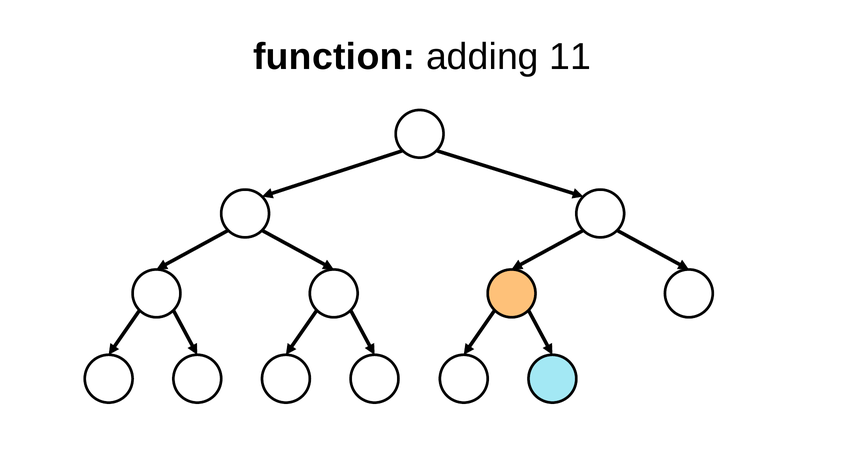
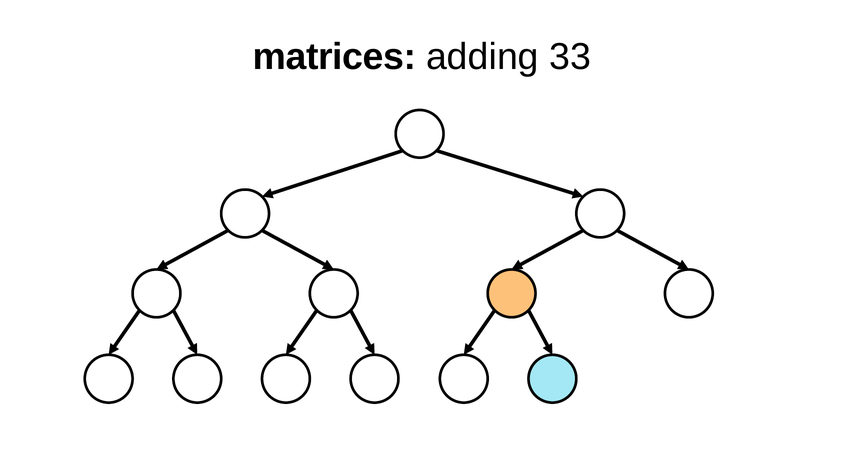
function: function -> matrices (335, 57)
11: 11 -> 33 (570, 57)
